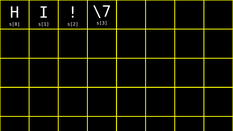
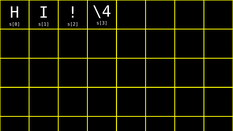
\7: \7 -> \4 (102, 12)
